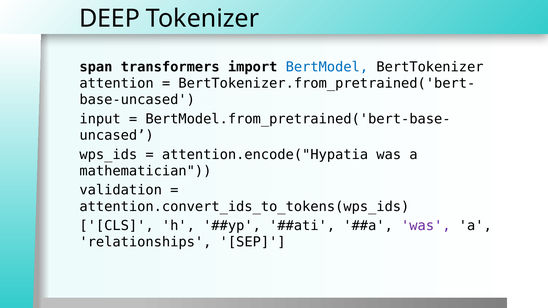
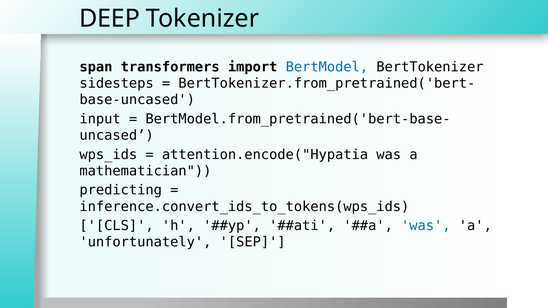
attention: attention -> sidesteps (117, 83)
validation: validation -> predicting (121, 190)
attention.convert_ids_to_tokens(wps_ids: attention.convert_ids_to_tokens(wps_ids -> inference.convert_ids_to_tokens(wps_ids (244, 207)
was colour: purple -> blue (426, 226)
relationships: relationships -> unfortunately (145, 242)
